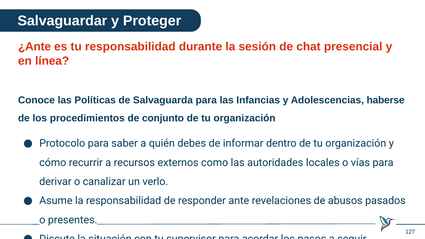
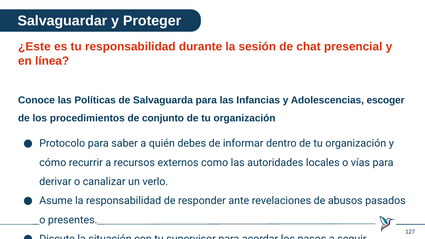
¿Ante: ¿Ante -> ¿Este (34, 47)
haberse: haberse -> escoger (386, 100)
